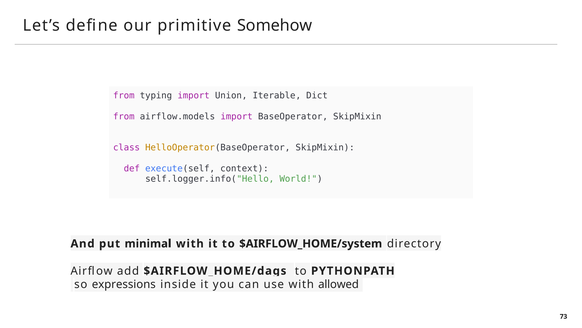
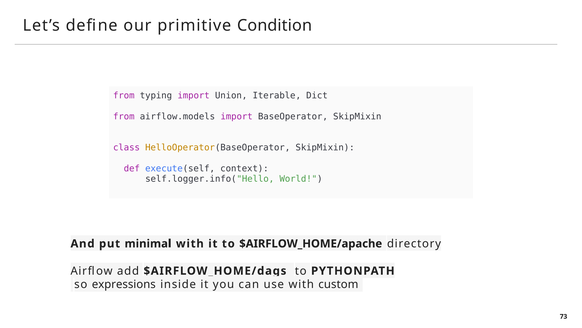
Somehow: Somehow -> Condition (275, 25)
$AIRFLOW_HOME/system: $AIRFLOW_HOME/system -> $AIRFLOW_HOME/apache (311, 243)
allowed: allowed -> custom (338, 284)
